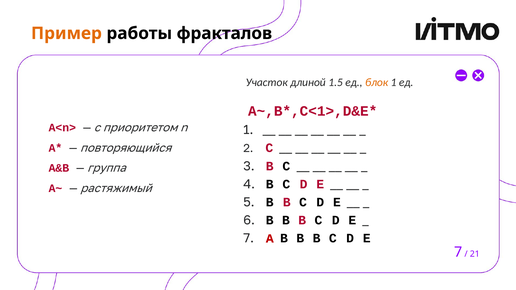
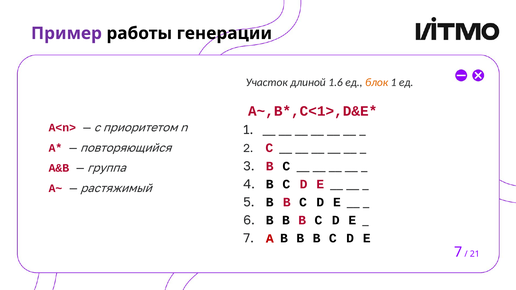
Пример colour: orange -> purple (66, 33)
фракталов: фракталов -> генерации (224, 33)
1.5: 1.5 -> 1.6 (336, 82)
